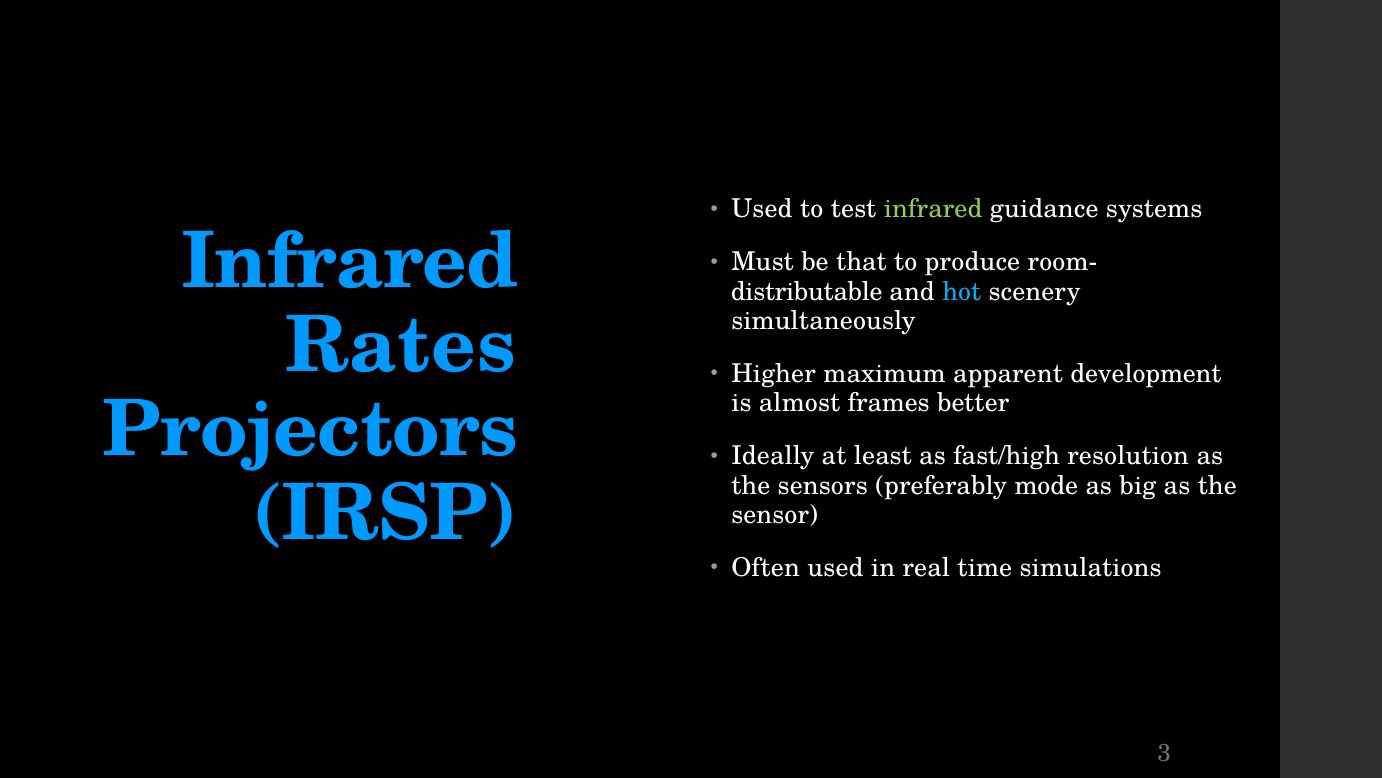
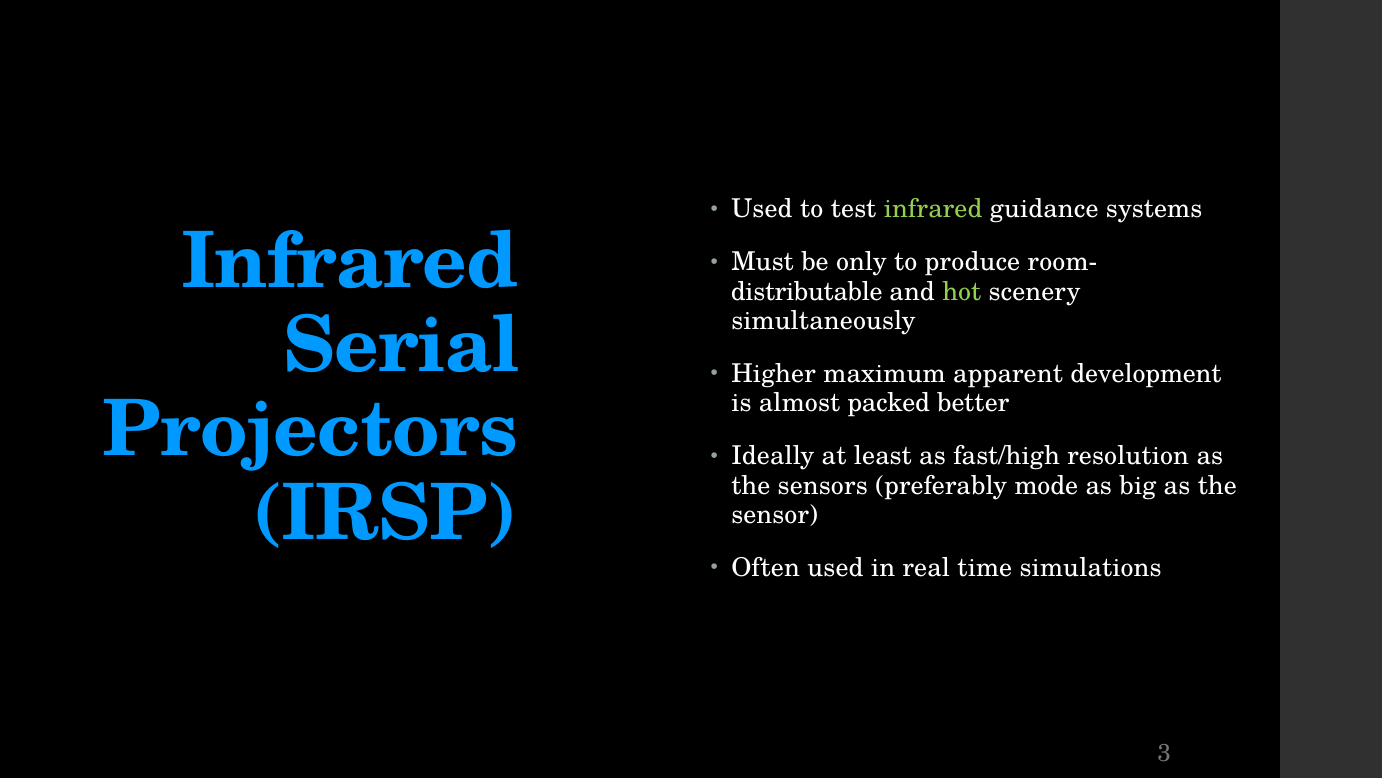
that: that -> only (861, 262)
hot colour: light blue -> light green (962, 291)
Rates: Rates -> Serial (401, 346)
frames: frames -> packed (889, 403)
